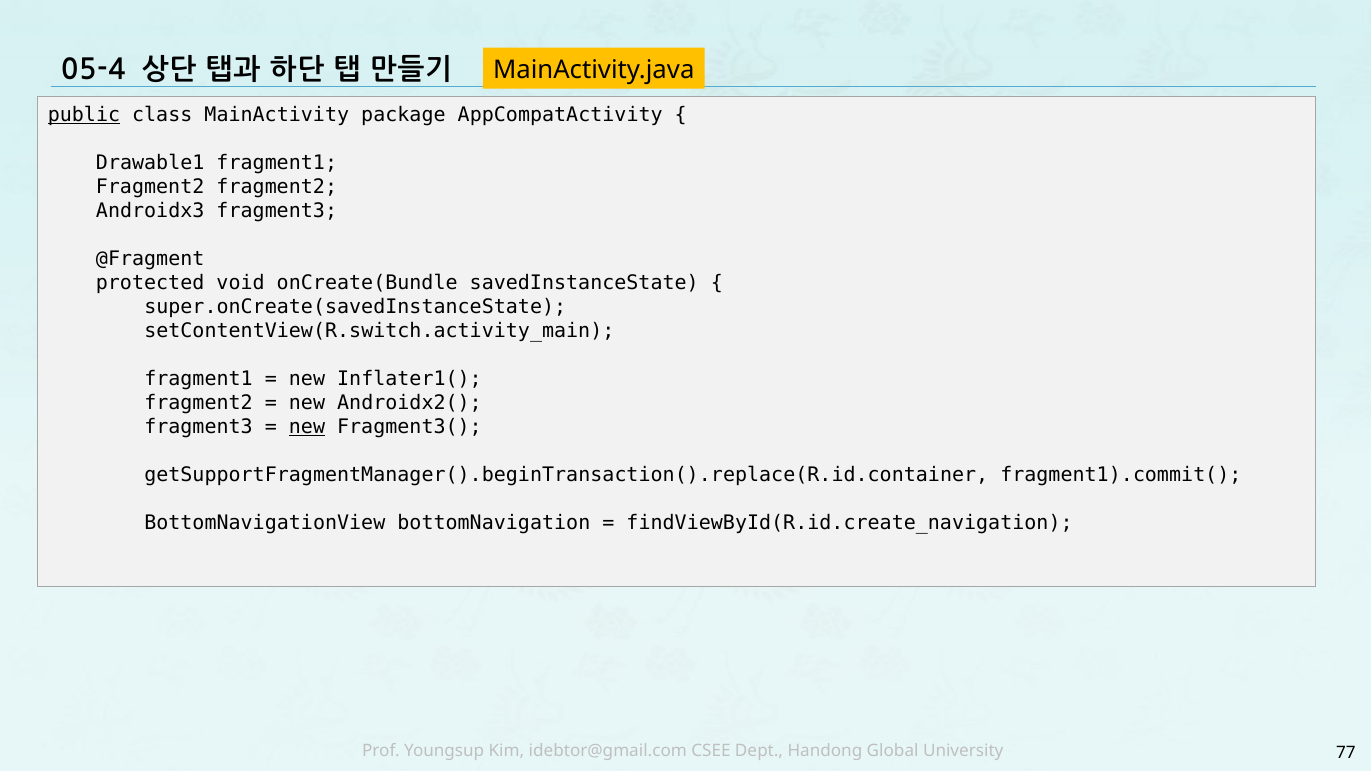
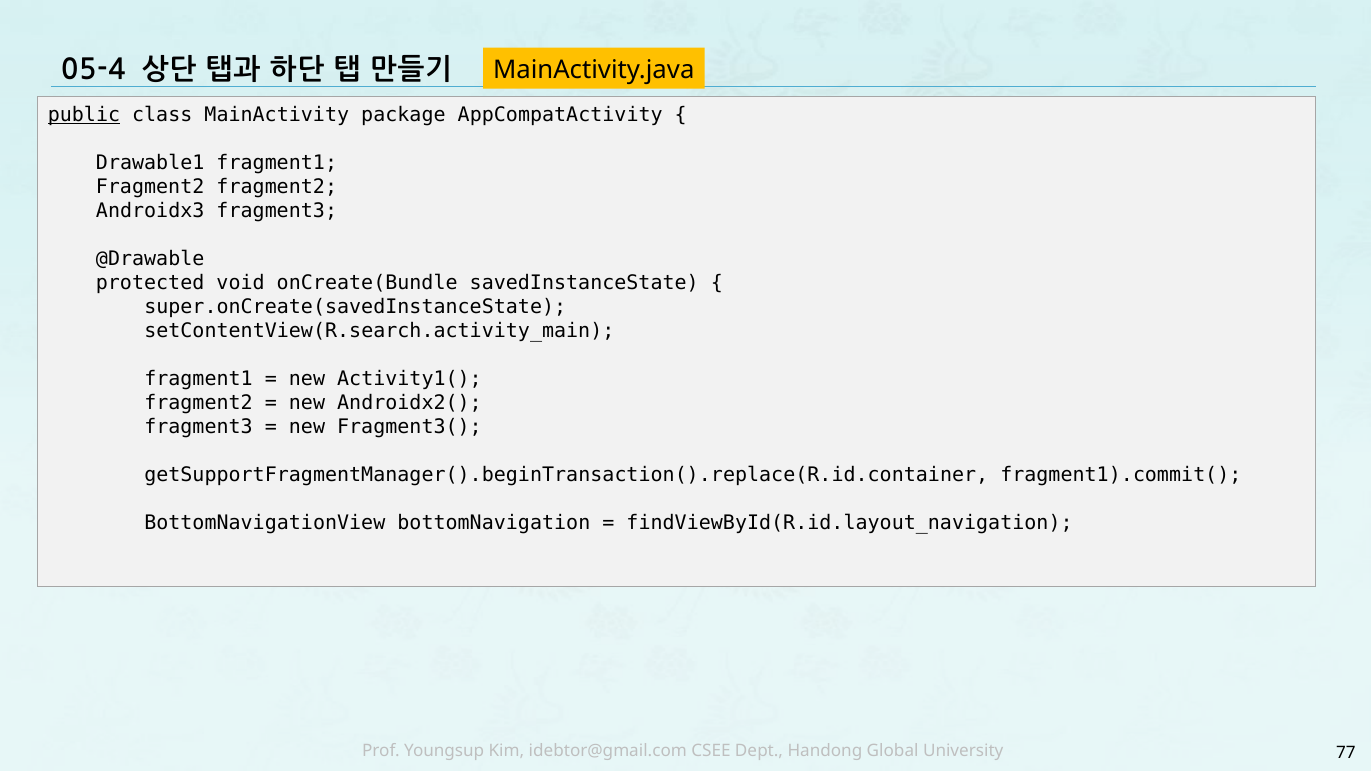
@Fragment: @Fragment -> @Drawable (150, 259)
setContentView(R.switch.activity_main: setContentView(R.switch.activity_main -> setContentView(R.search.activity_main (379, 331)
Inflater1(: Inflater1( -> Activity1( (409, 379)
new underline: present -> none (307, 427)
findViewById(R.id.create_navigation: findViewById(R.id.create_navigation -> findViewById(R.id.layout_navigation (850, 523)
